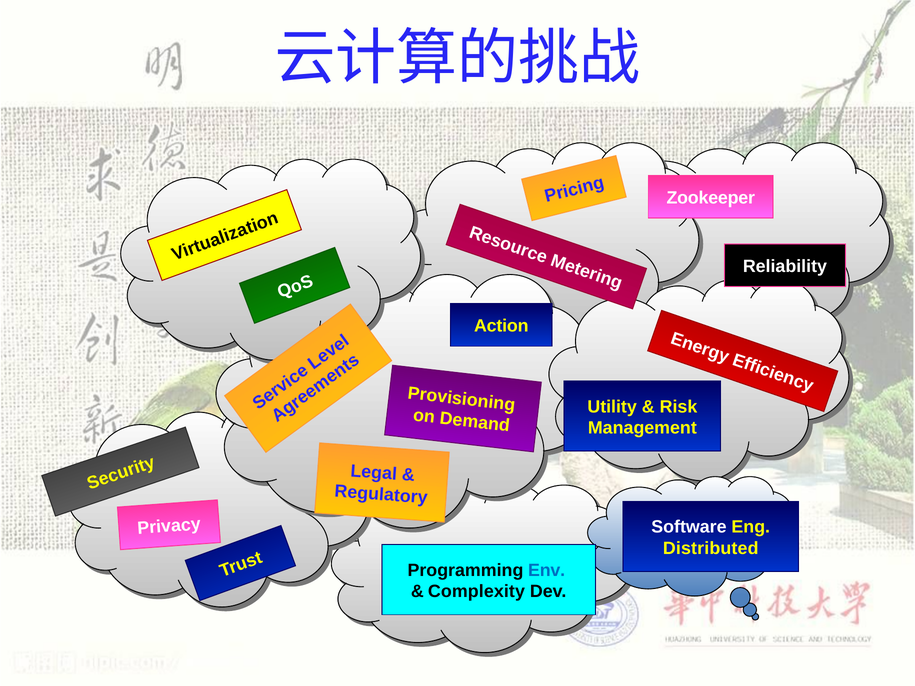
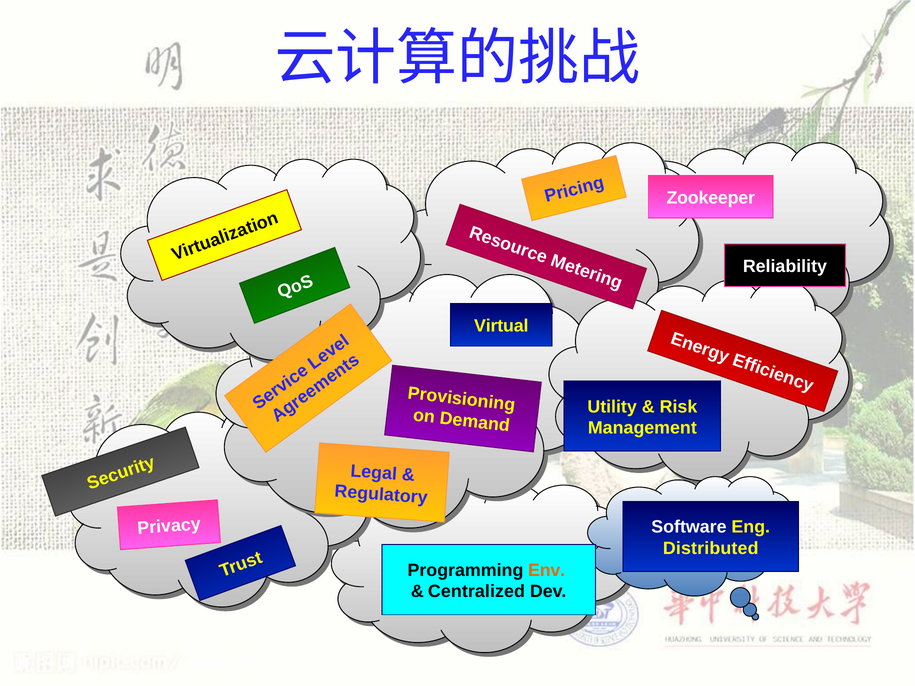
Action: Action -> Virtual (501, 326)
Env colour: blue -> orange (547, 570)
Complexity: Complexity -> Centralized (476, 592)
